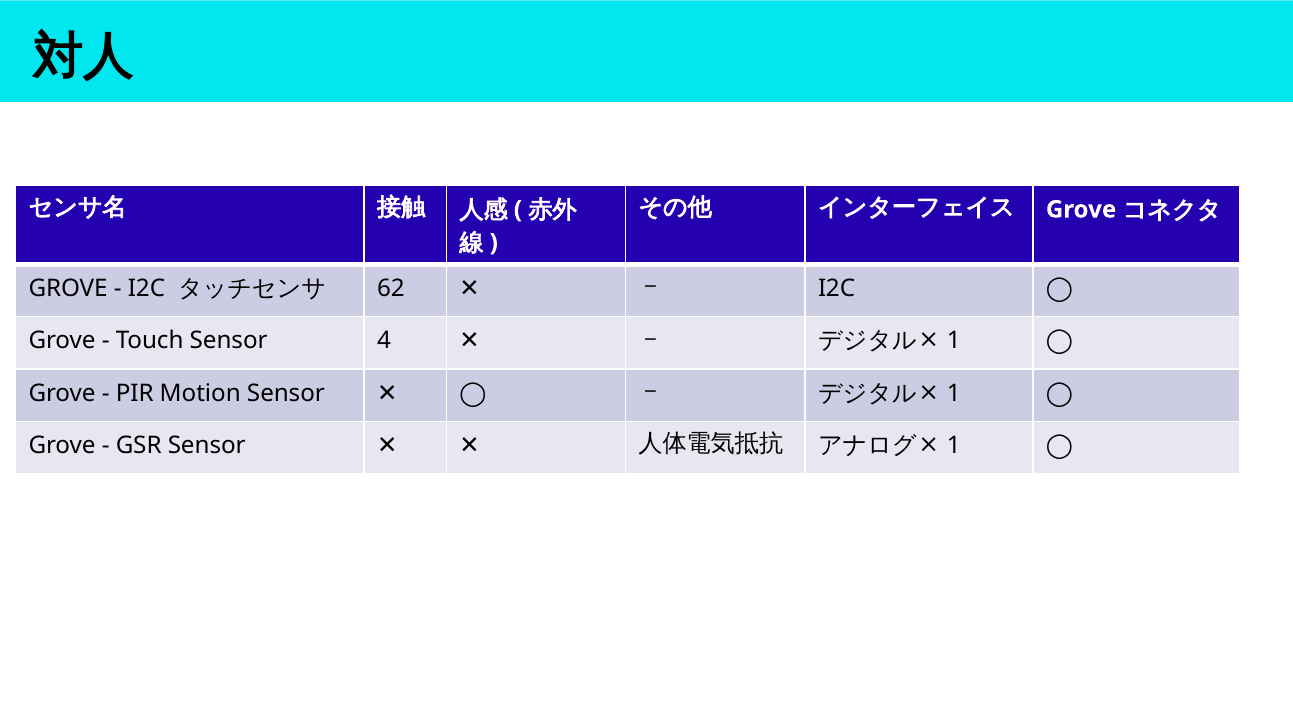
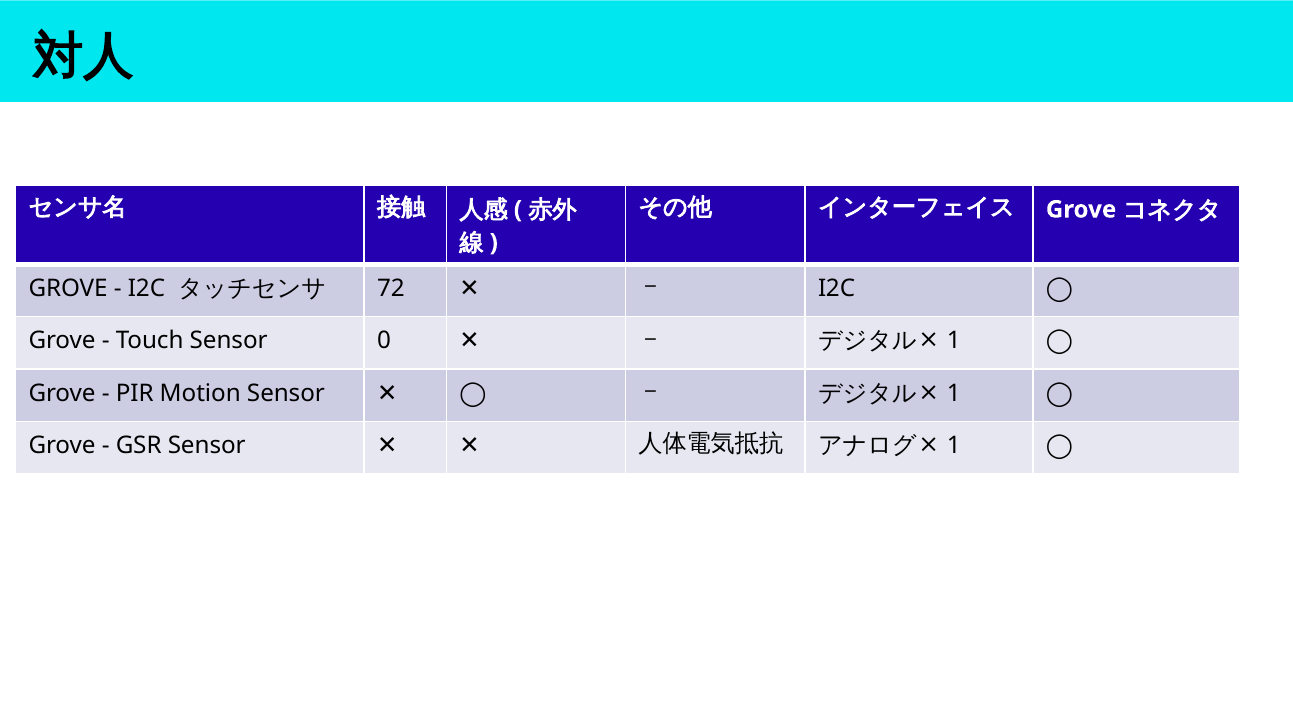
62: 62 -> 72 (391, 289)
4: 4 -> 0 (384, 341)
